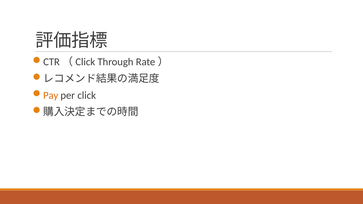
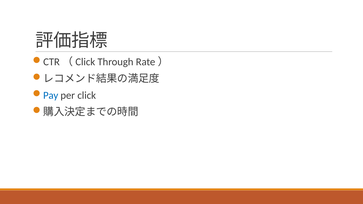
Pay colour: orange -> blue (51, 95)
